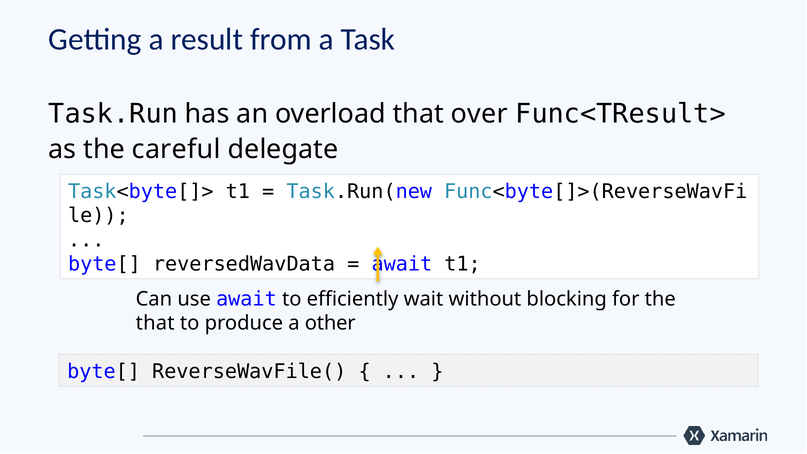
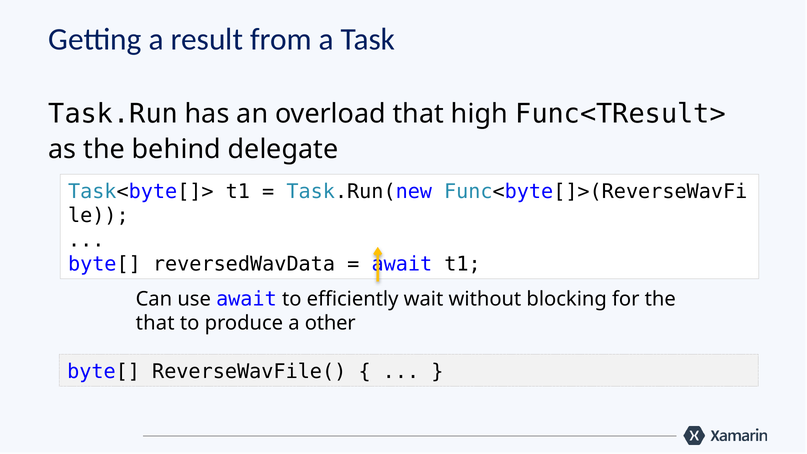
over: over -> high (479, 114)
careful: careful -> behind (176, 149)
